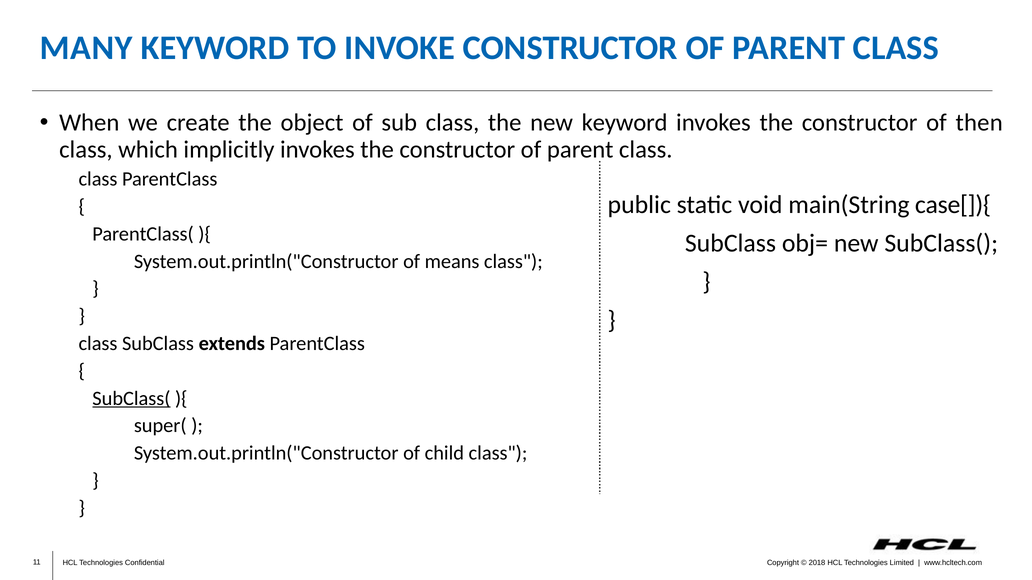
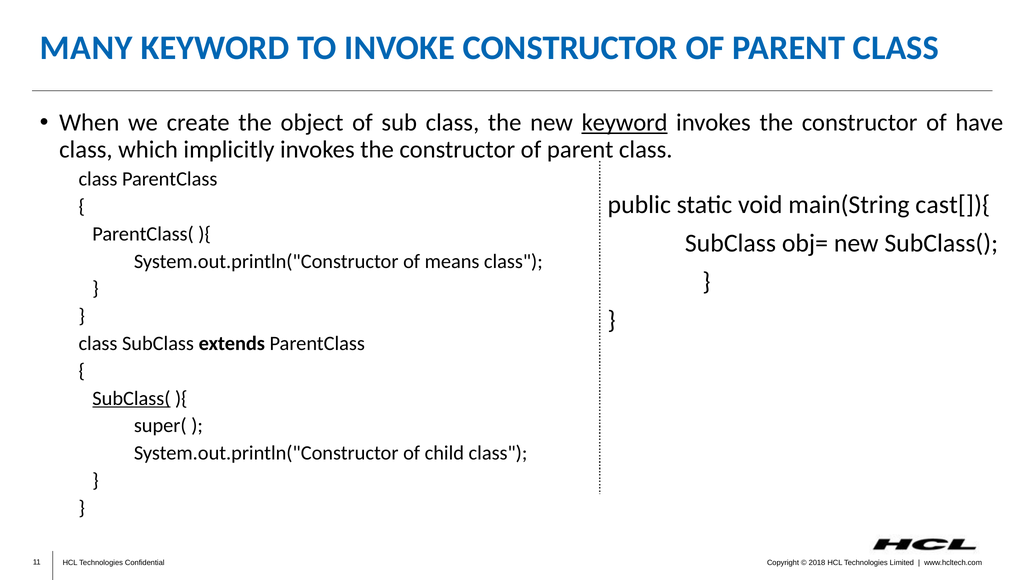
keyword underline: none -> present (625, 123)
then: then -> have (979, 123)
case[]){: case[]){ -> cast[]){ (953, 205)
